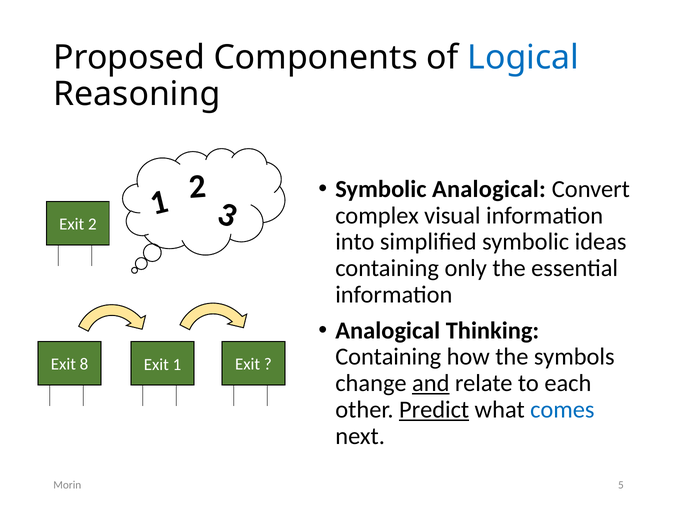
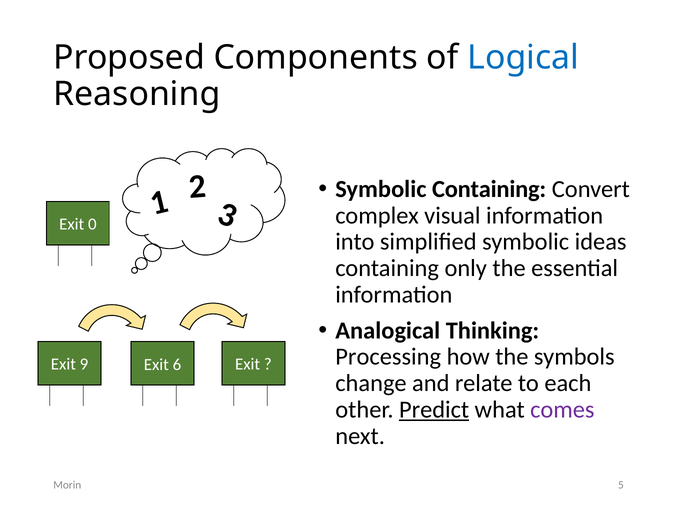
Symbolic Analogical: Analogical -> Containing (489, 189)
Exit 2: 2 -> 0 (92, 224)
Containing: Containing -> Processing (388, 357)
8: 8 -> 9 (84, 364)
Exit 1: 1 -> 6 (177, 364)
and underline: present -> none (431, 383)
comes colour: blue -> purple (562, 409)
